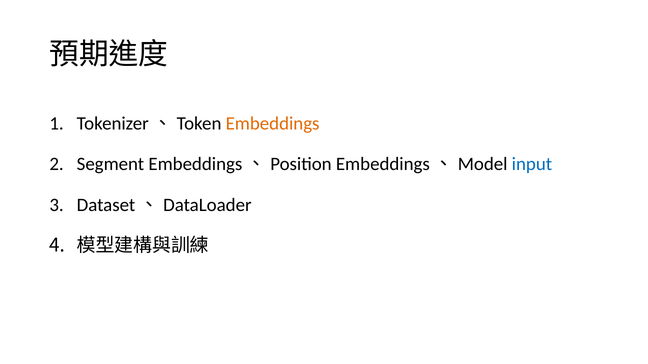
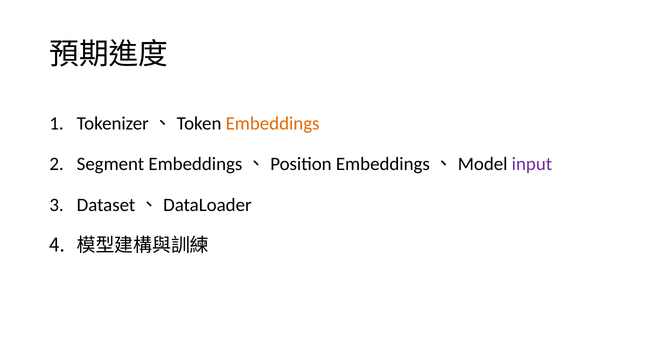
input colour: blue -> purple (532, 164)
